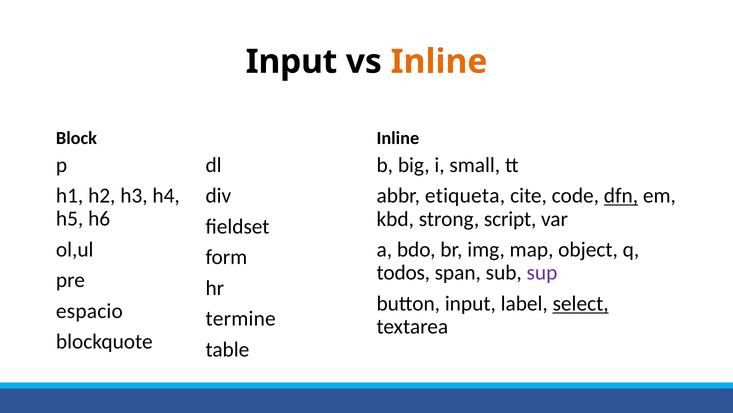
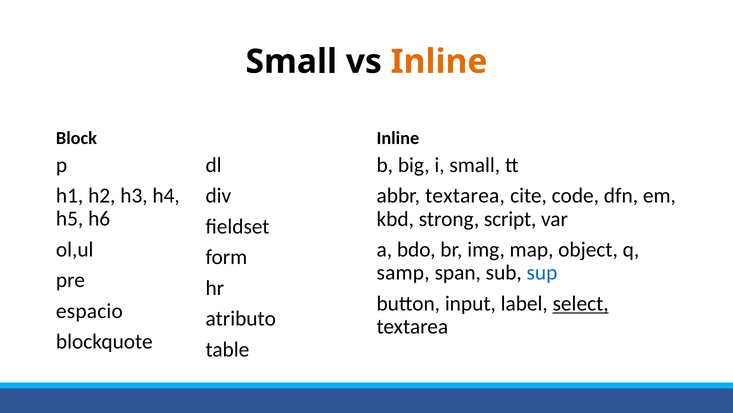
Input: Input -> Small (291, 62)
abbr etiqueta: etiqueta -> textarea (465, 196)
dfn underline: present -> none (621, 196)
todos: todos -> samp (403, 272)
sup colour: purple -> blue (542, 272)
termine: termine -> atributo (241, 318)
